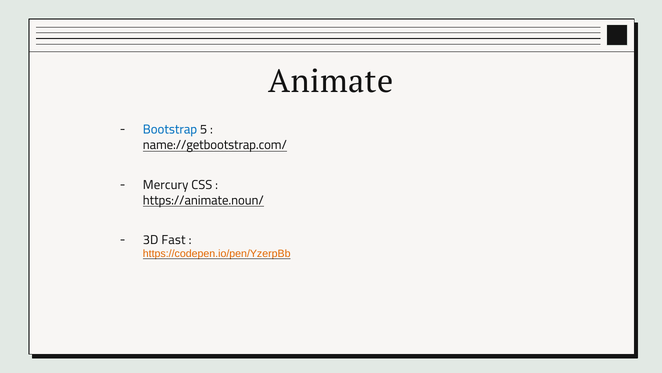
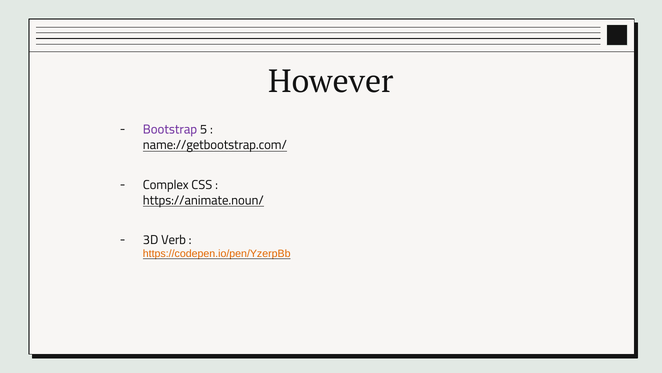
Animate: Animate -> However (331, 81)
Bootstrap colour: blue -> purple (170, 129)
Mercury: Mercury -> Complex (166, 185)
Fast: Fast -> Verb (174, 240)
